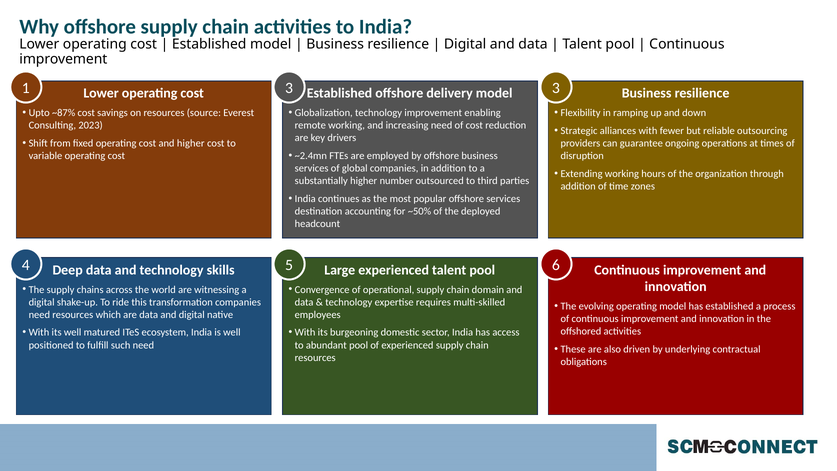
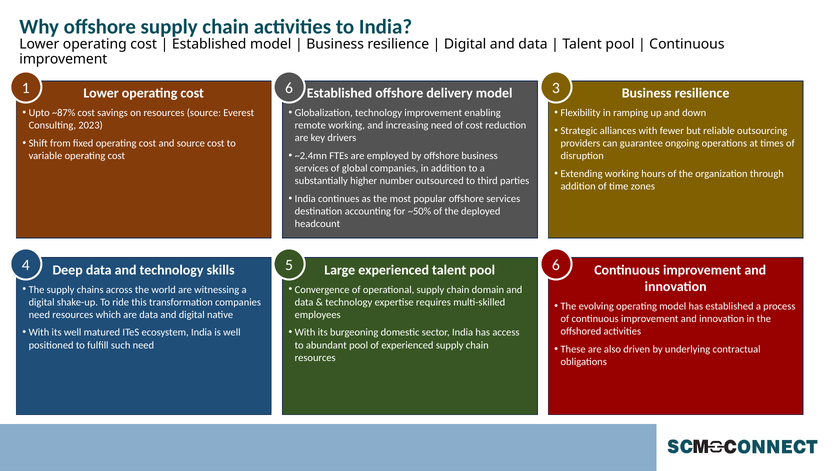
1 3: 3 -> 6 (289, 88)
and higher: higher -> source (191, 143)
